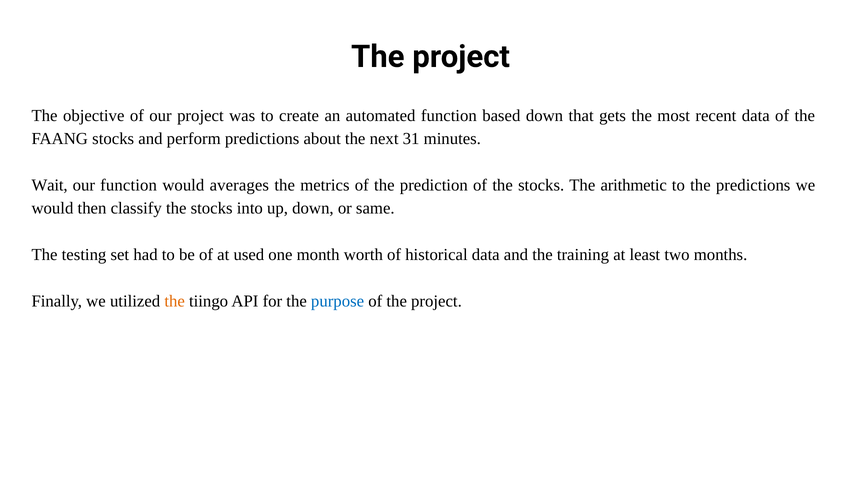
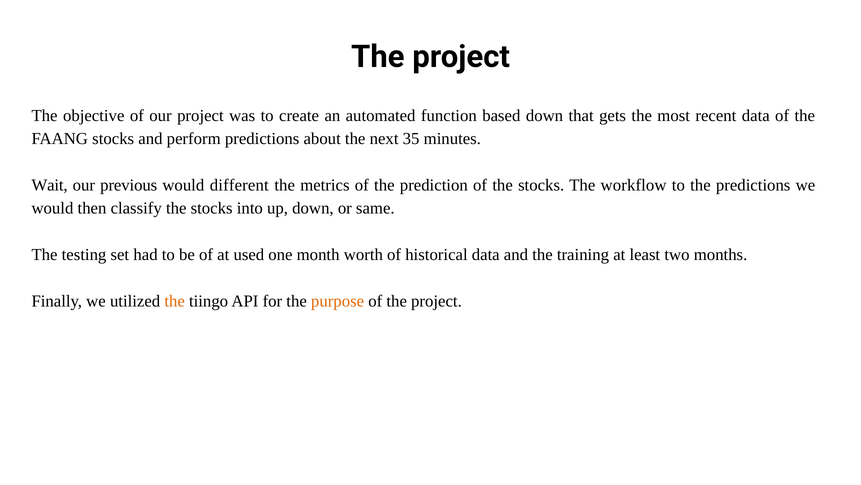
31: 31 -> 35 (411, 139)
our function: function -> previous (129, 185)
averages: averages -> different (239, 185)
arithmetic: arithmetic -> workflow (634, 185)
purpose colour: blue -> orange (338, 301)
